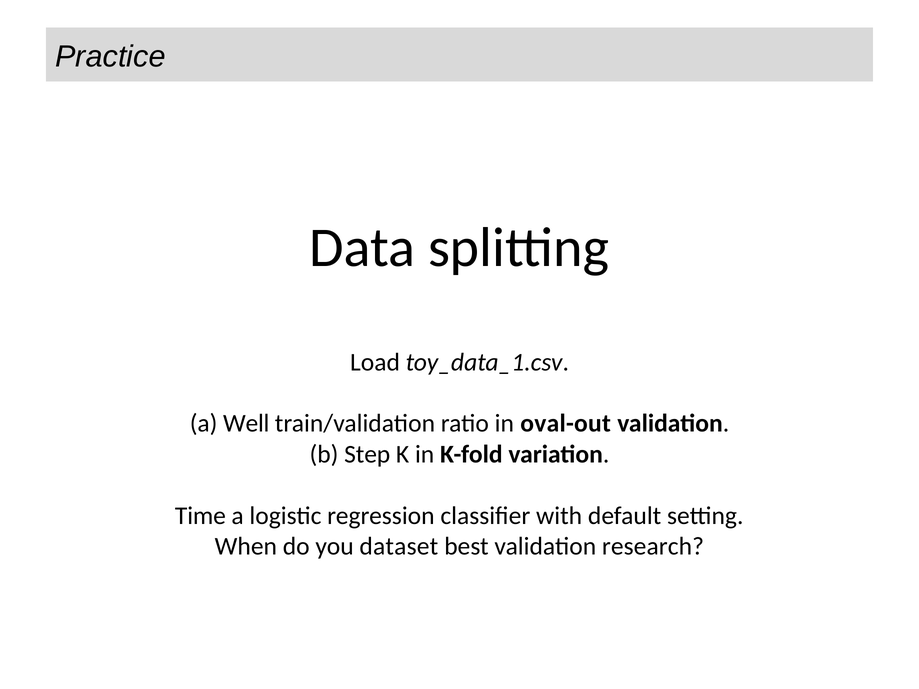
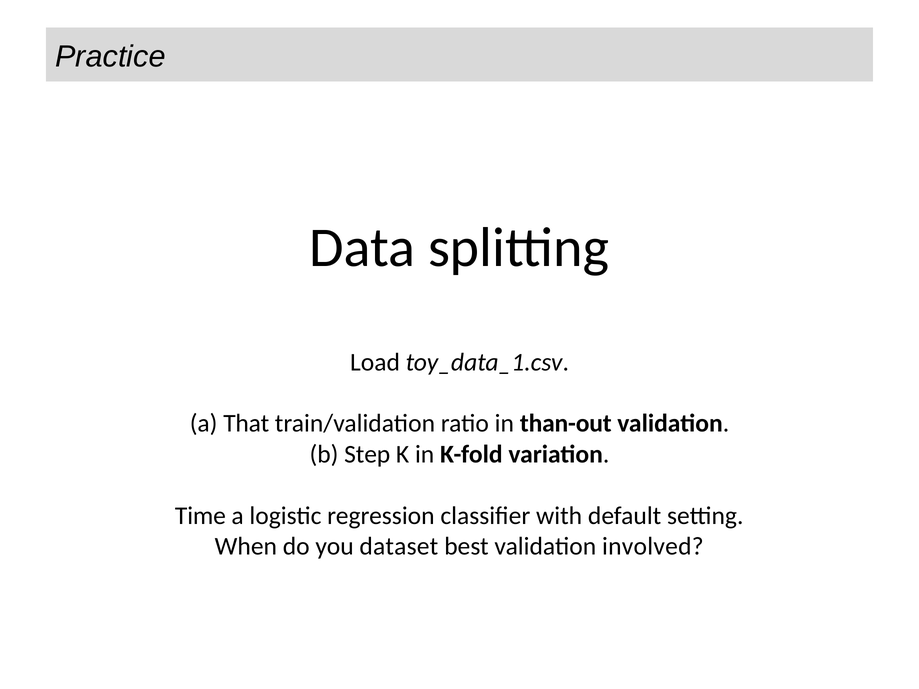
Well: Well -> That (246, 424)
oval-out: oval-out -> than-out (566, 424)
research: research -> involved (653, 546)
